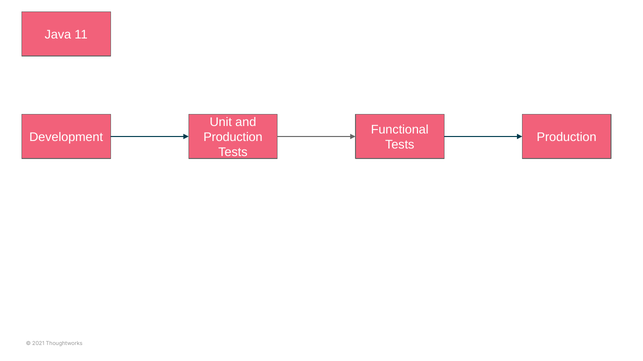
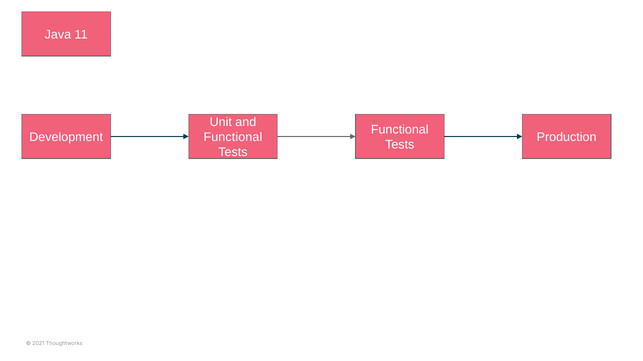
Production: Production -> Functional (233, 138)
